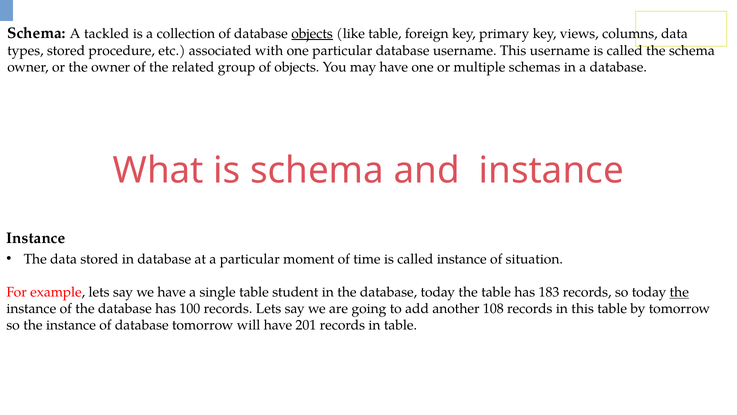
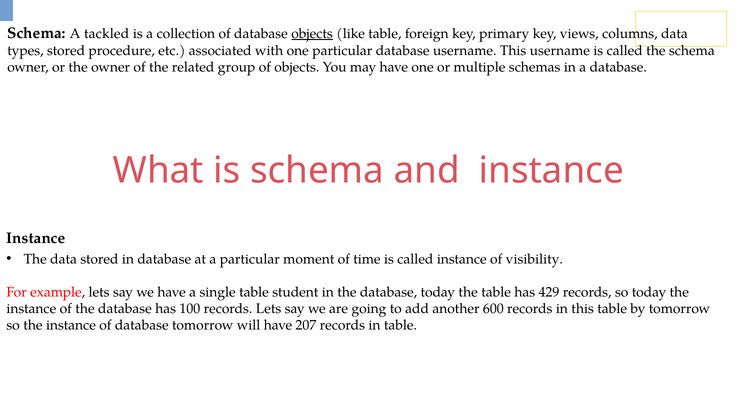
situation: situation -> visibility (534, 259)
183: 183 -> 429 (549, 292)
the underline: present -> none (679, 292)
108: 108 -> 600 (493, 309)
201: 201 -> 207 (306, 325)
